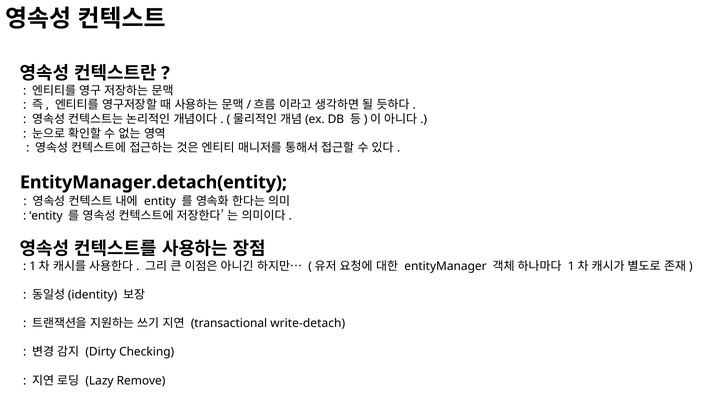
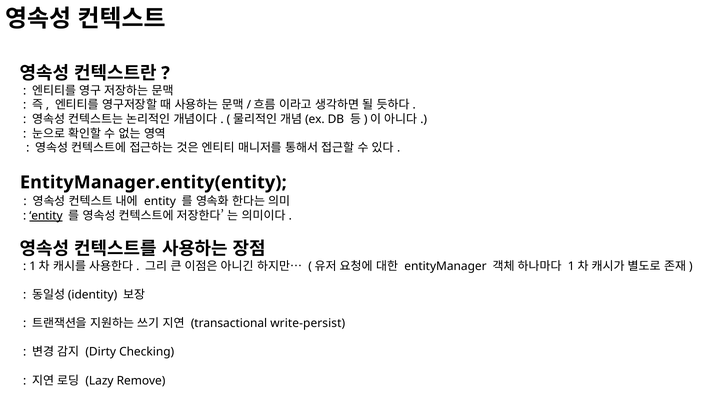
EntityManager.detach(entity: EntityManager.detach(entity -> EntityManager.entity(entity (153, 182)
entity underline: none -> present (46, 216)
write-detach: write-detach -> write-persist (308, 324)
